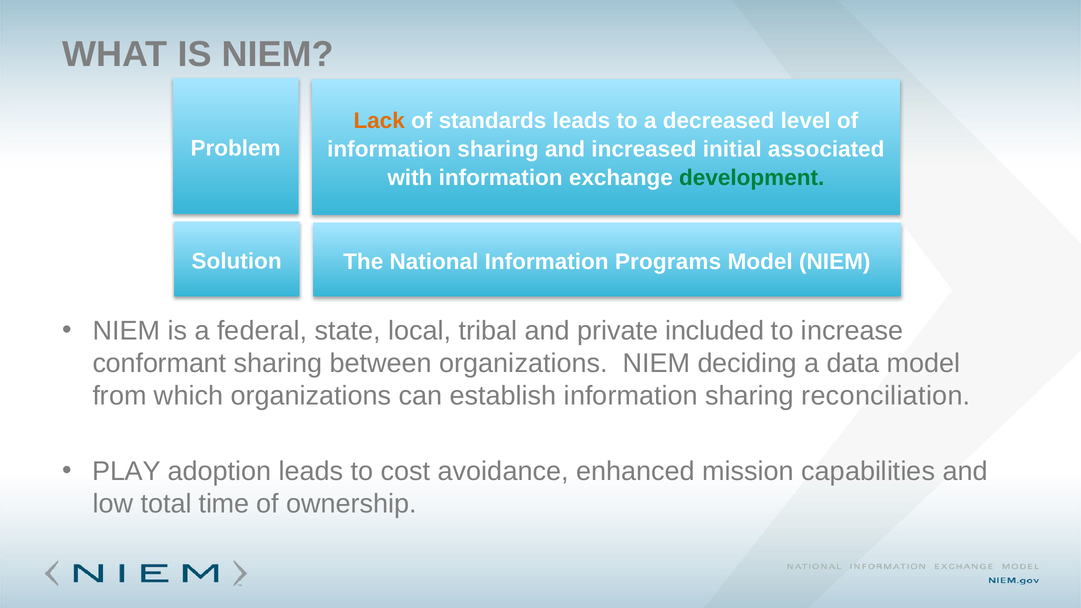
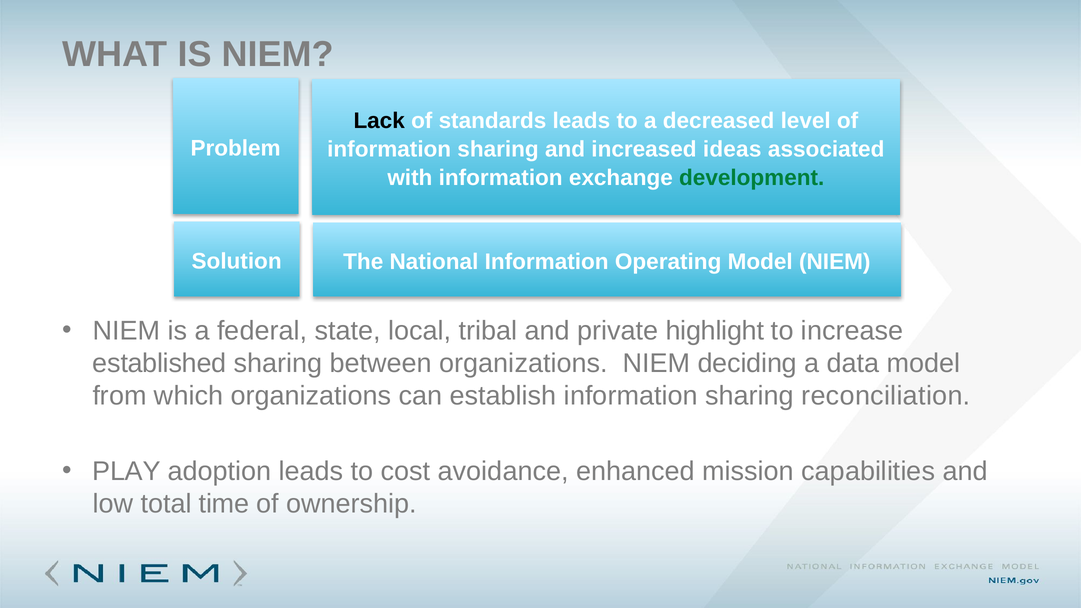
Lack colour: orange -> black (379, 121)
initial: initial -> ideas (732, 149)
Programs: Programs -> Operating (668, 262)
included: included -> highlight (715, 331)
conformant: conformant -> established (160, 363)
